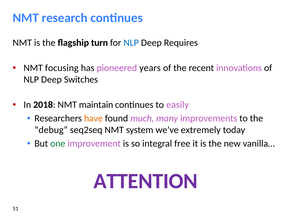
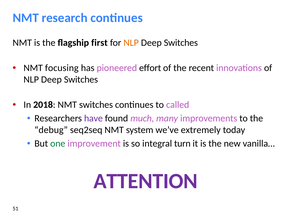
turn: turn -> first (99, 43)
NLP colour: blue -> orange (131, 43)
Requires: Requires -> Switches (181, 43)
years: years -> effort (150, 68)
NMT maintain: maintain -> switches (96, 105)
easily: easily -> called (178, 105)
have colour: orange -> purple (93, 118)
free: free -> turn (182, 144)
